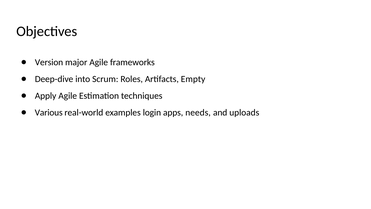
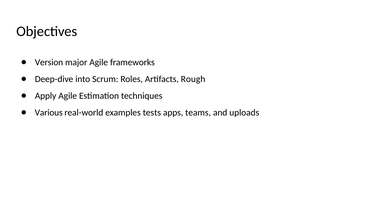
Empty: Empty -> Rough (193, 79)
login: login -> tests (152, 112)
needs: needs -> teams (198, 112)
